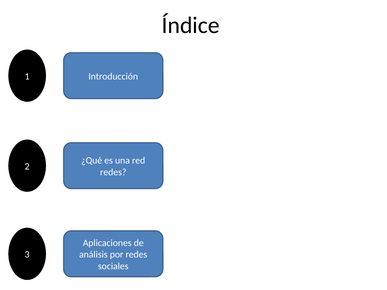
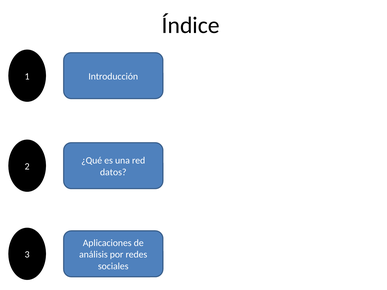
redes: redes -> datos (113, 172)
